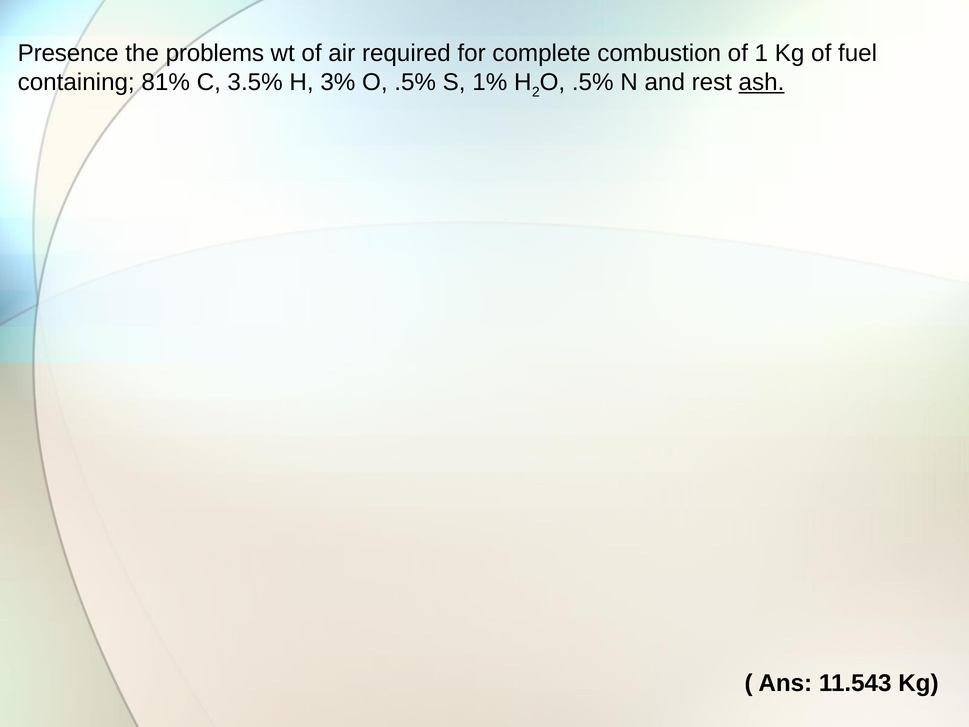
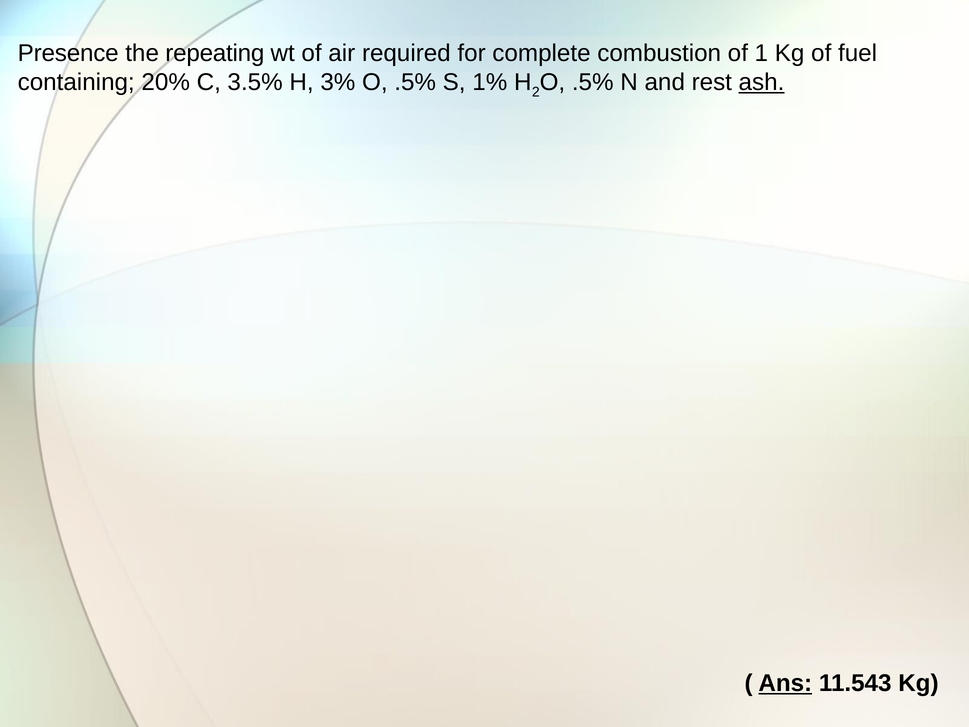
problems: problems -> repeating (215, 53)
81%: 81% -> 20% (166, 82)
Ans underline: none -> present (785, 683)
